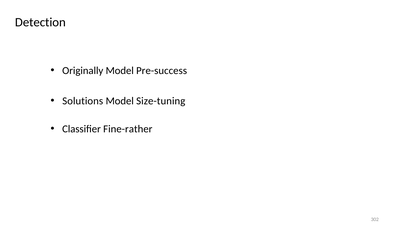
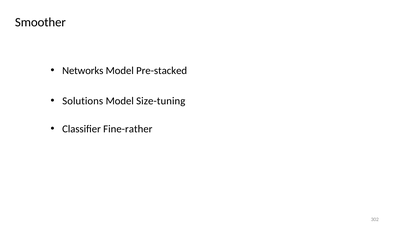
Detection: Detection -> Smoother (40, 23)
Originally: Originally -> Networks (83, 71)
Pre-success: Pre-success -> Pre-stacked (162, 71)
